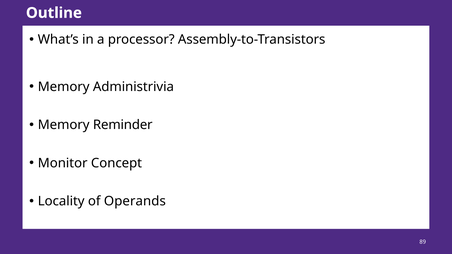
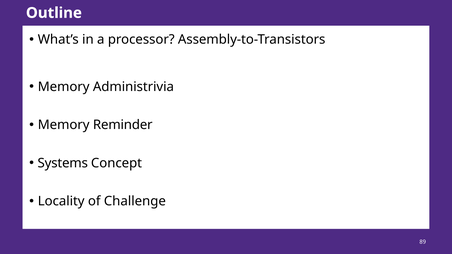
Monitor: Monitor -> Systems (63, 163)
Operands: Operands -> Challenge (135, 202)
